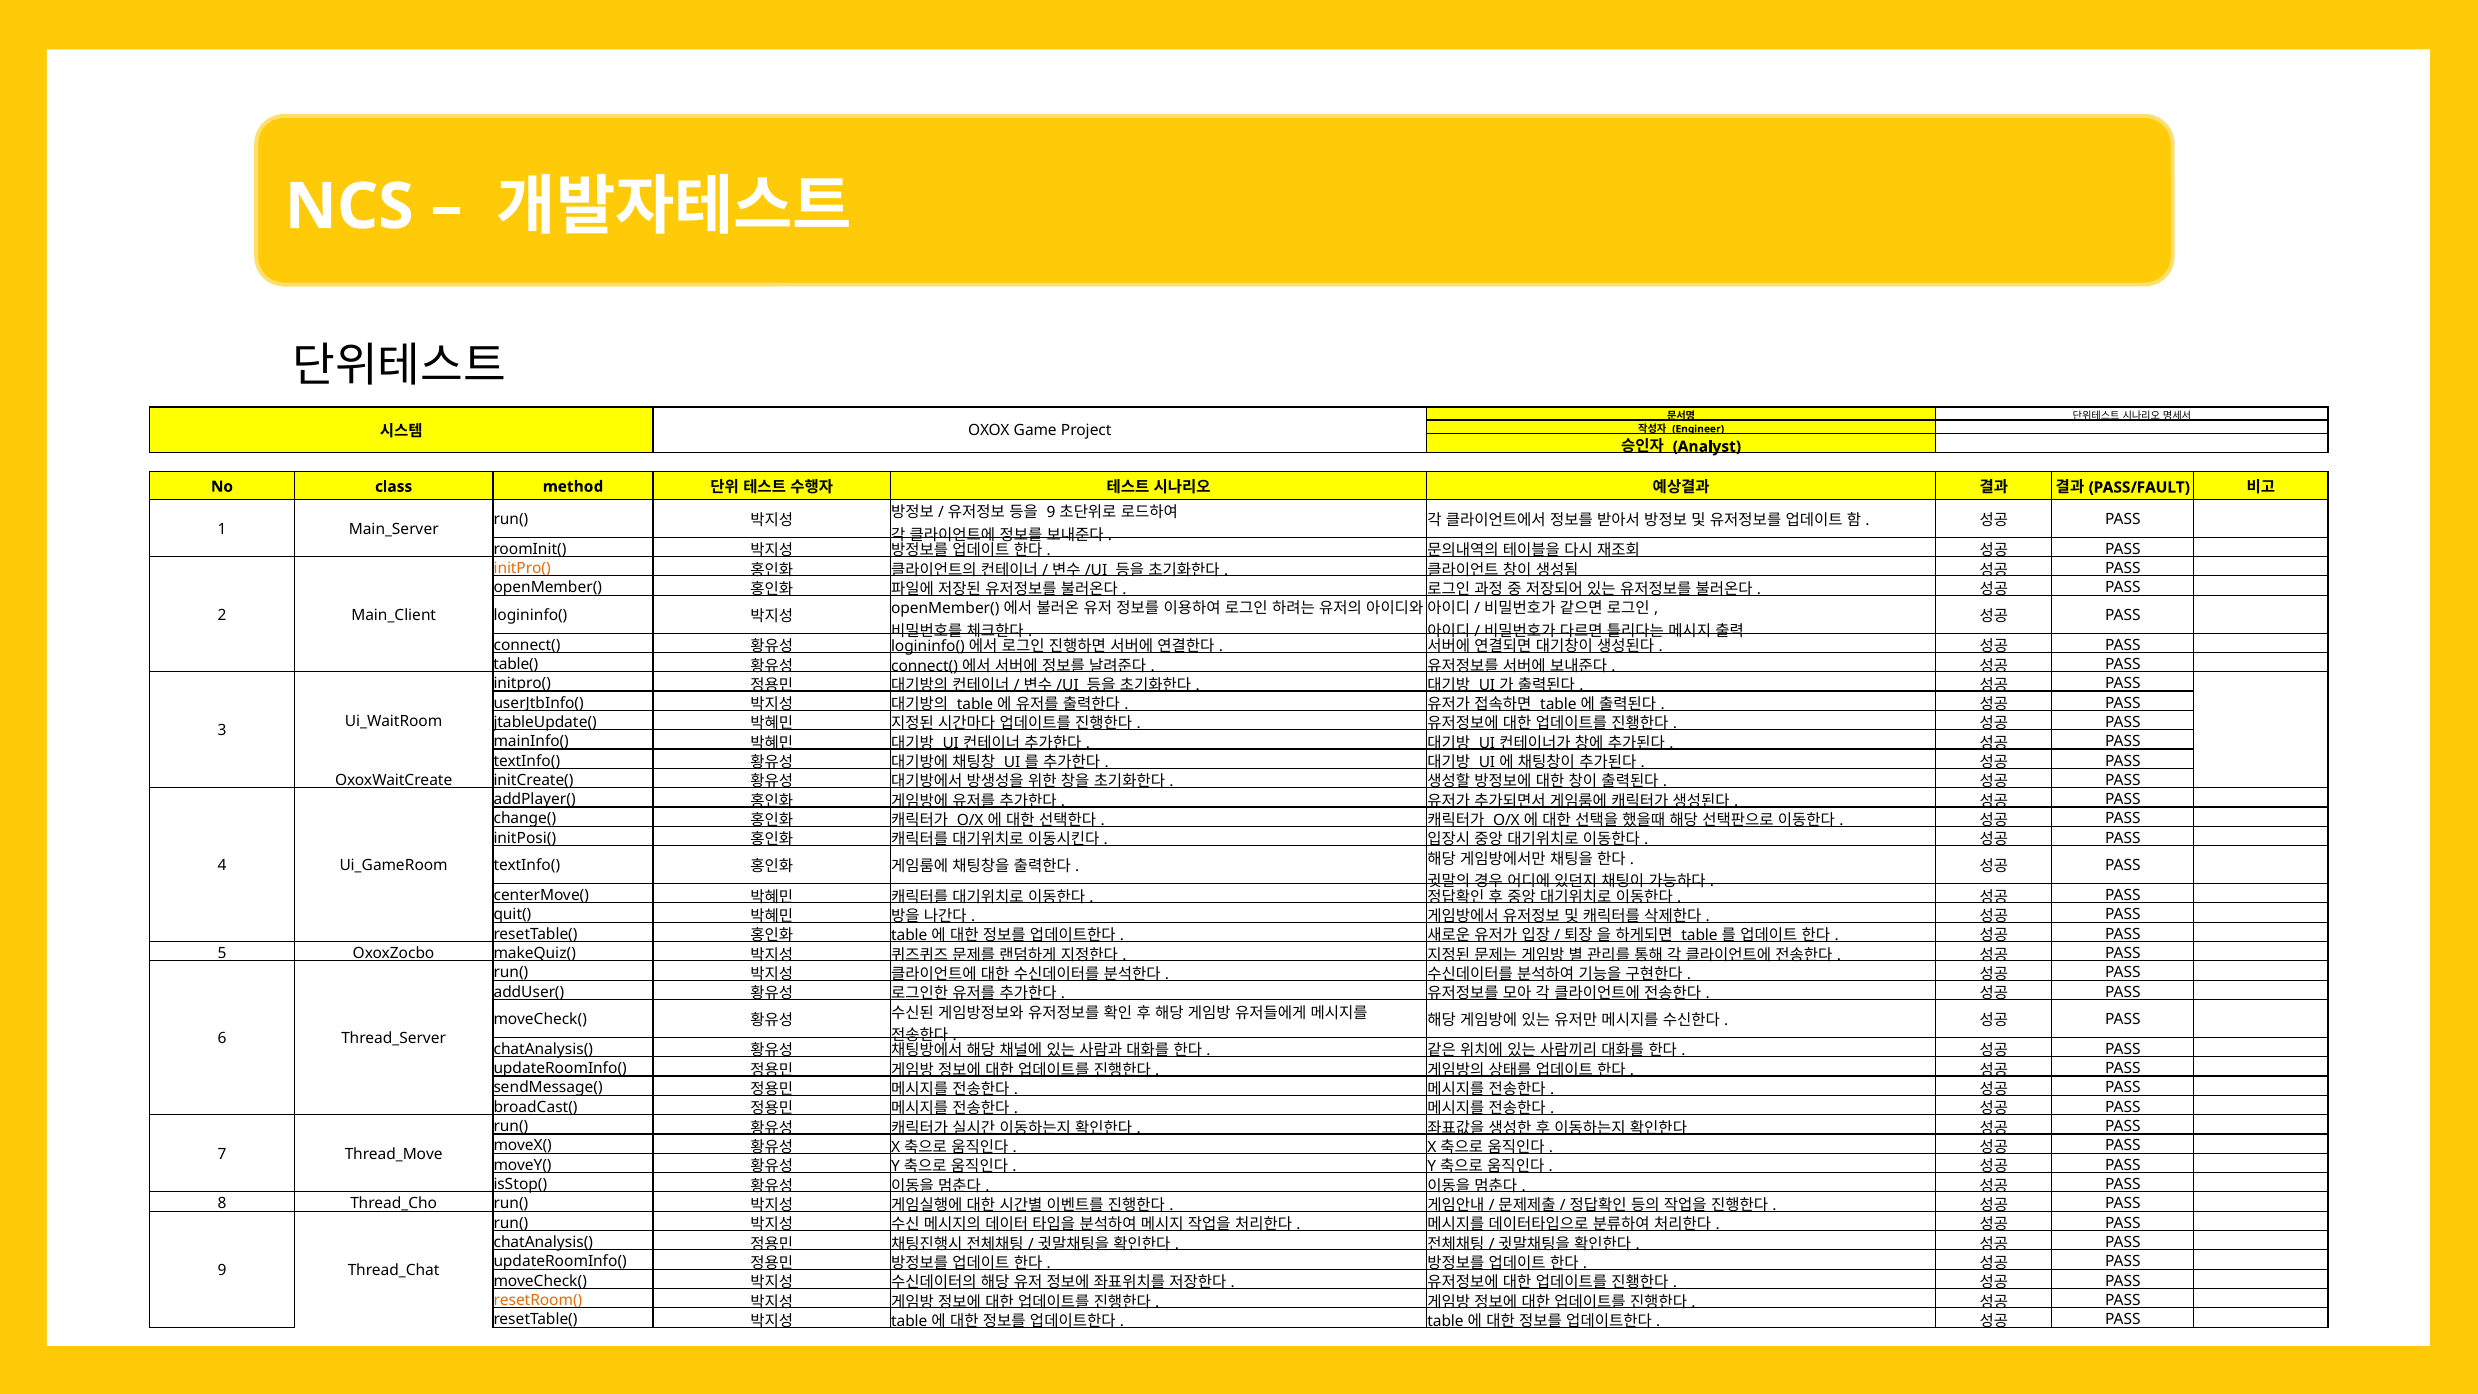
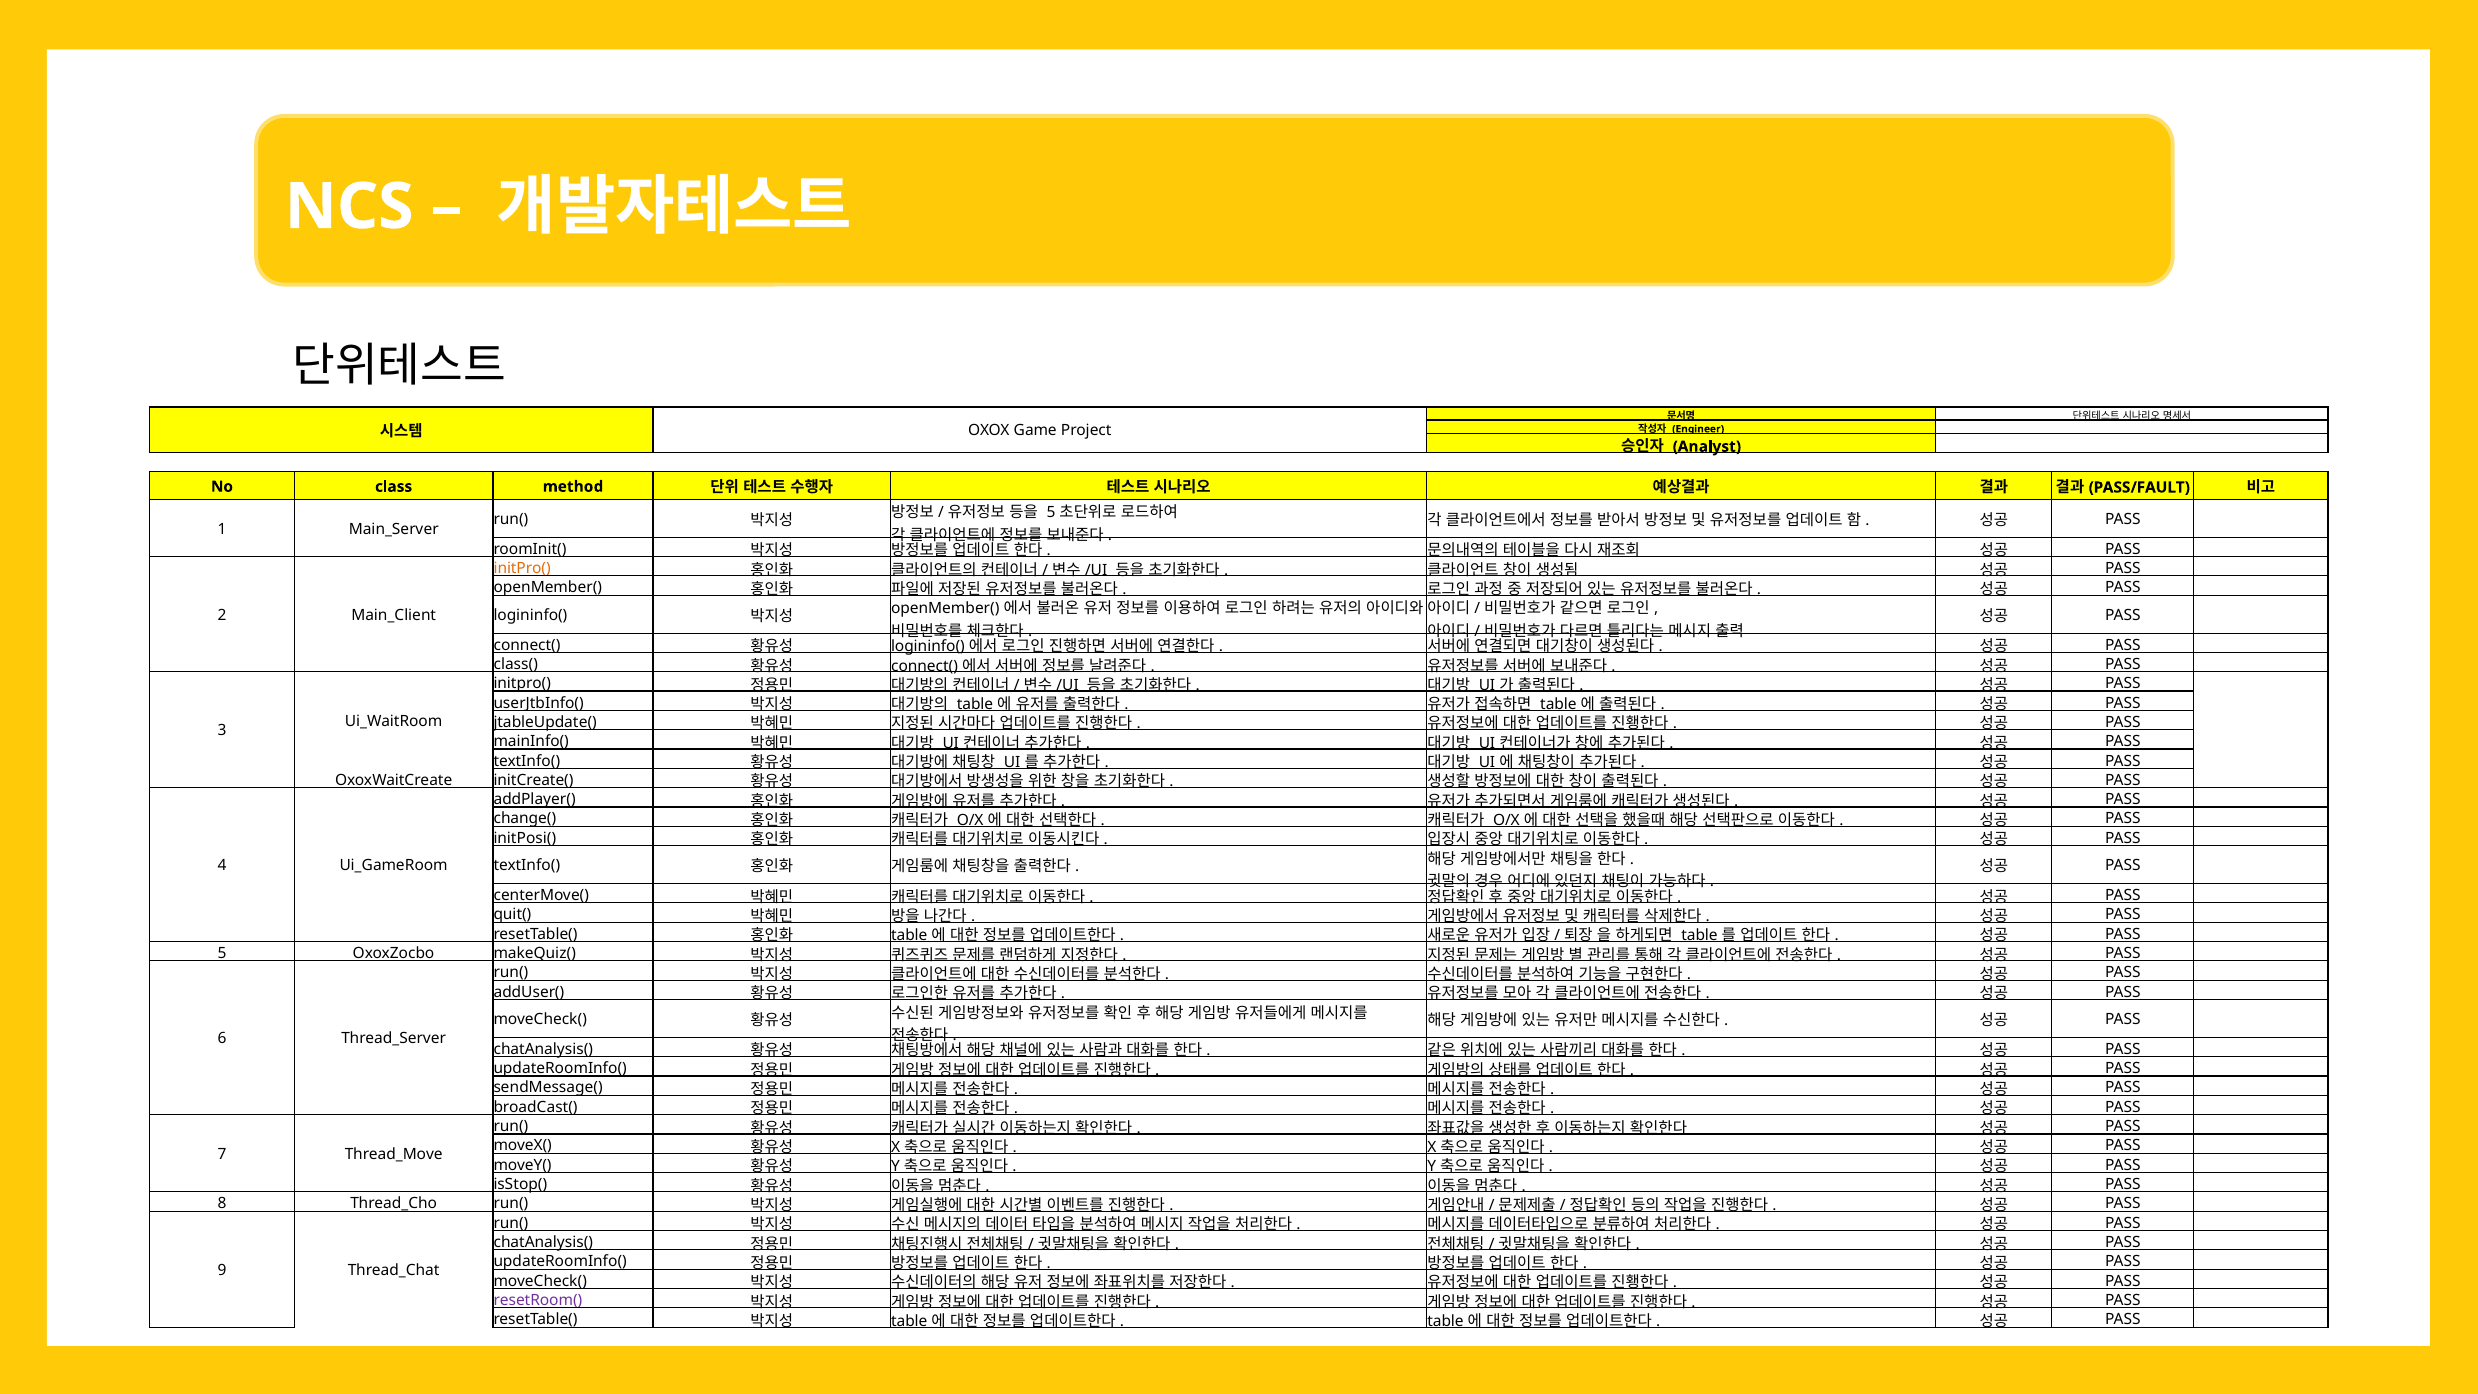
9: 9 -> 5 (1051, 513)
table(: table( -> class( (516, 664)
resetRoom( colour: orange -> purple (538, 1300)
